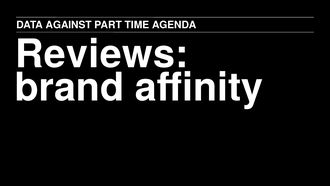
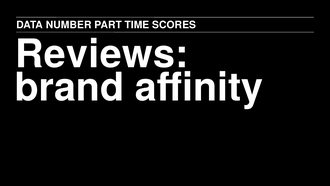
AGAINST: AGAINST -> NUMBER (69, 25)
AGENDA: AGENDA -> SCORES (174, 25)
